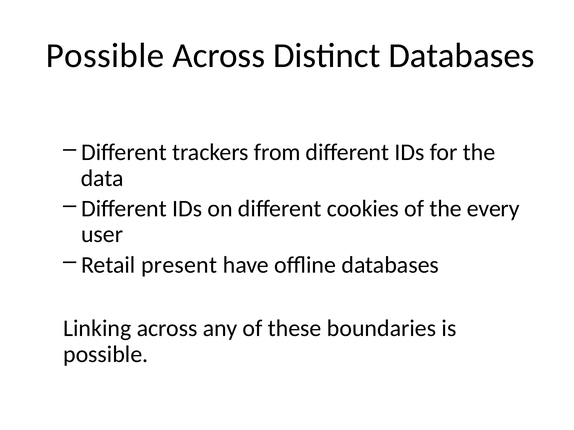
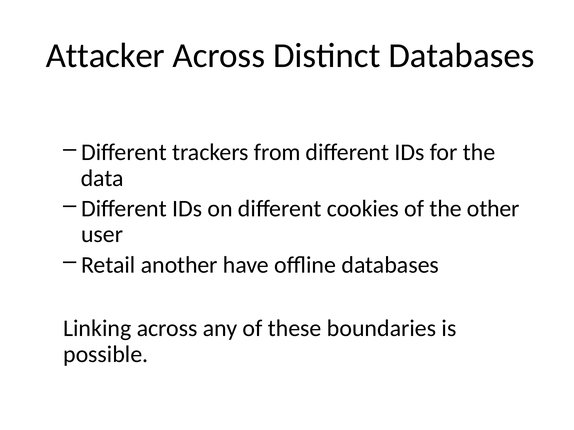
Possible: Possible -> Attacker (105, 56)
every: every -> other (493, 209)
present: present -> another (179, 265)
